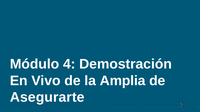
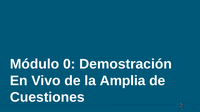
4: 4 -> 0 (69, 64)
Asegurarte: Asegurarte -> Cuestiones (47, 98)
